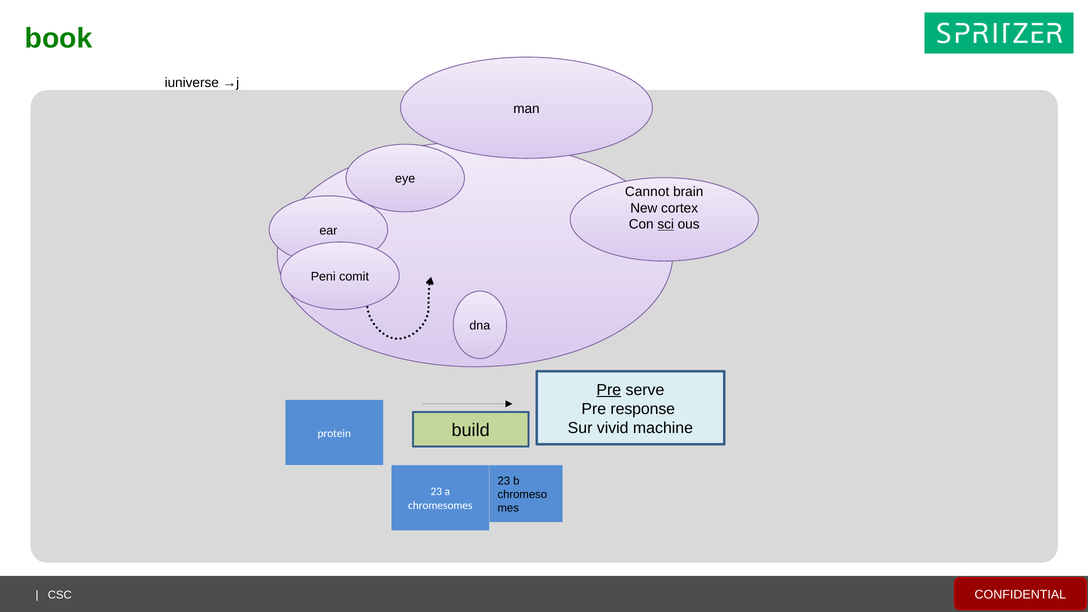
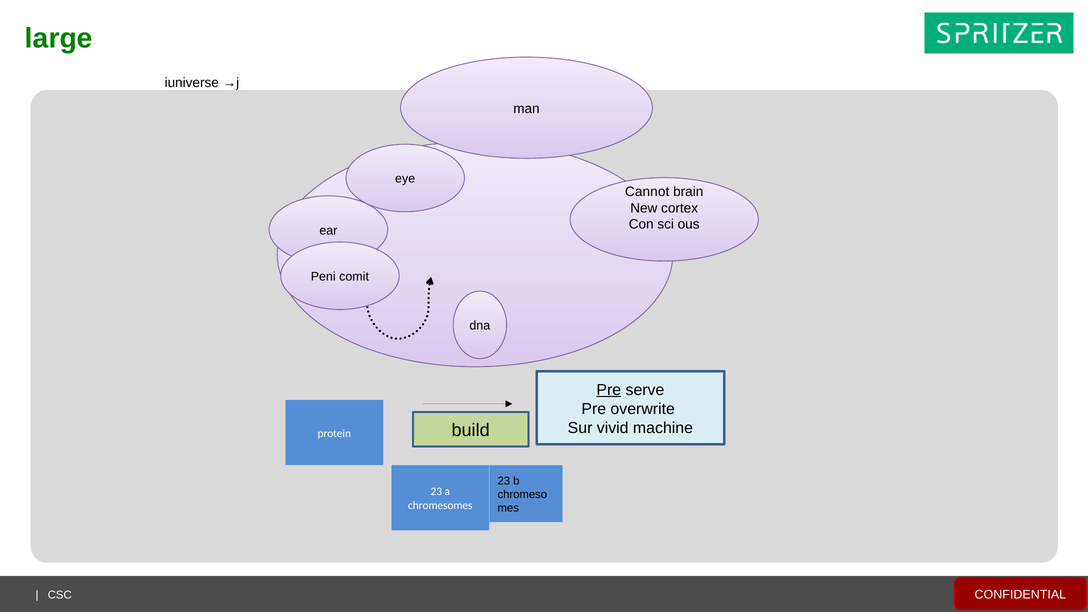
book: book -> large (59, 38)
sci underline: present -> none (666, 224)
response: response -> overwrite (643, 409)
